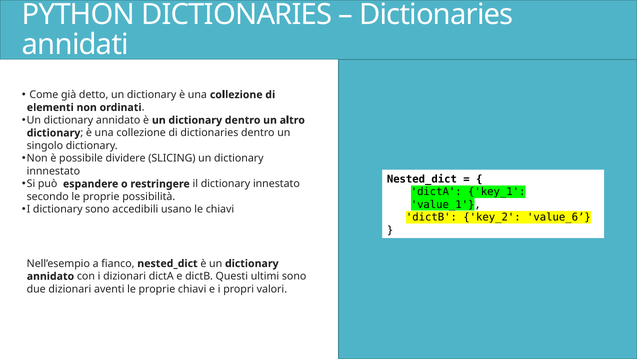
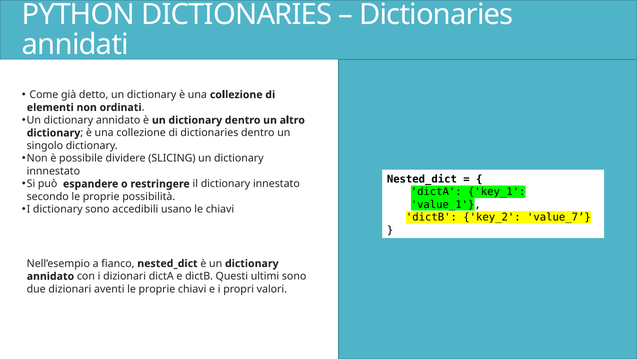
value_6: value_6 -> value_7 (559, 217)
